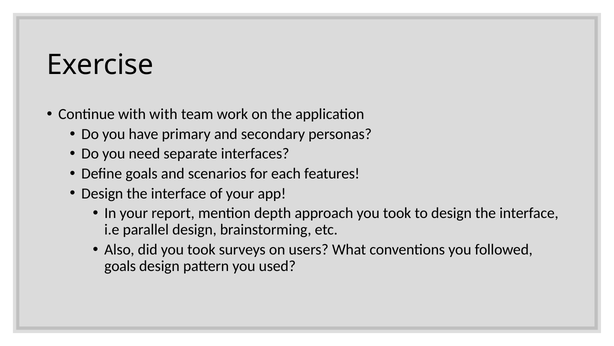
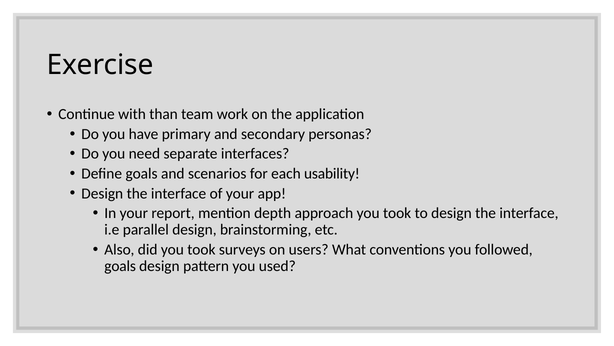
with with: with -> than (164, 114)
features: features -> usability (332, 173)
